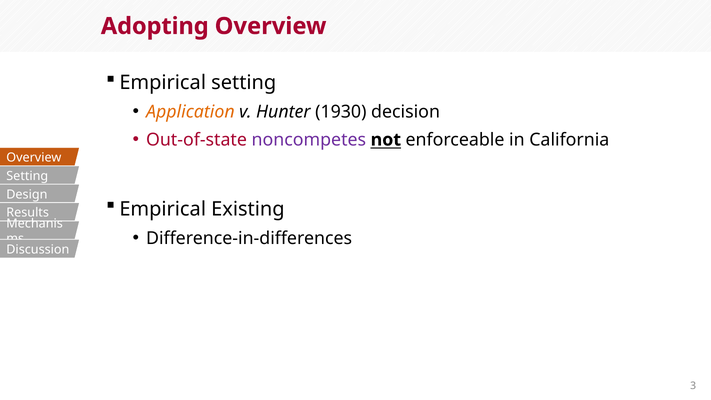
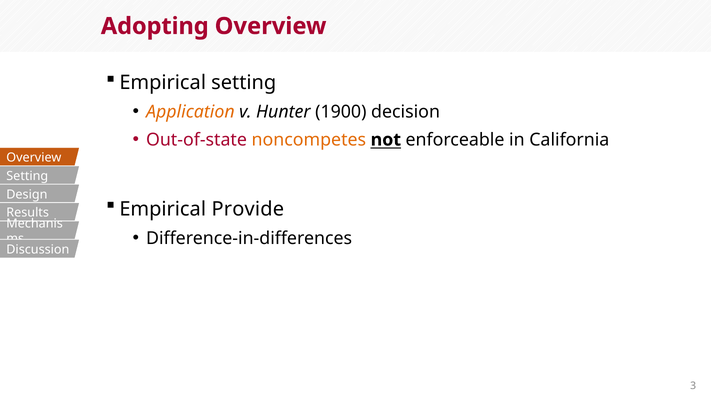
1930: 1930 -> 1900 (341, 112)
noncompetes colour: purple -> orange (309, 140)
Existing: Existing -> Provide (248, 209)
